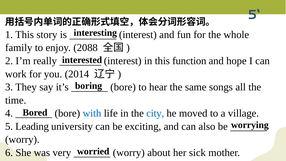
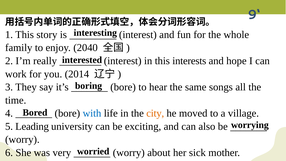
5‘: 5‘ -> 9‘ (254, 15)
2088: 2088 -> 2040 (86, 48)
function: function -> interests (189, 61)
city colour: blue -> orange (155, 113)
